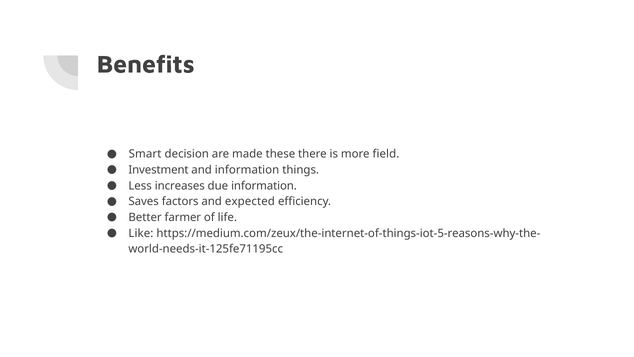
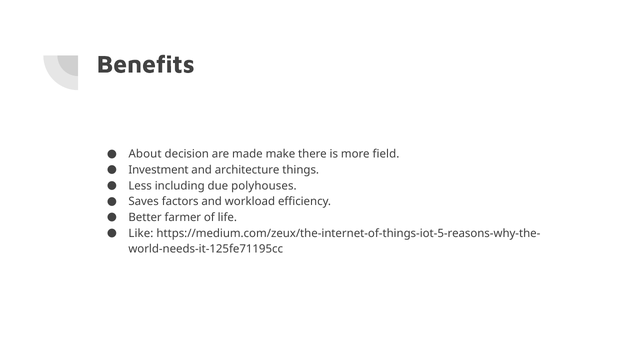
Smart: Smart -> About (145, 154)
these: these -> make (280, 154)
and information: information -> architecture (247, 170)
increases: increases -> including (180, 186)
due information: information -> polyhouses (264, 186)
expected: expected -> workload (250, 201)
